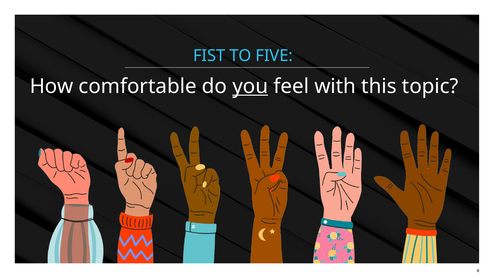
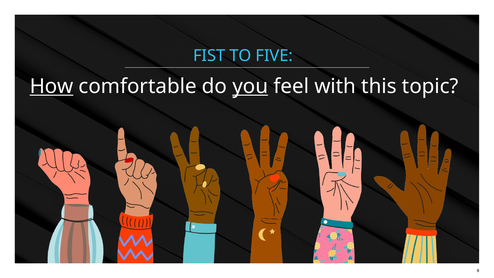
How underline: none -> present (52, 86)
